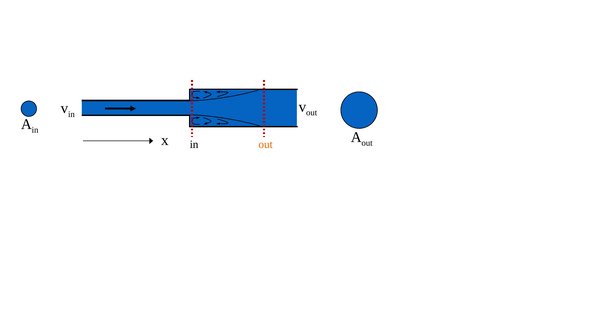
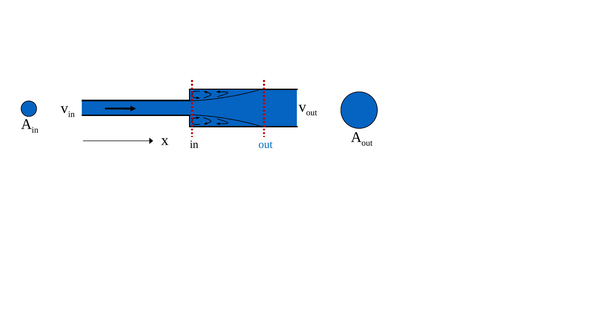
out colour: orange -> blue (266, 144)
